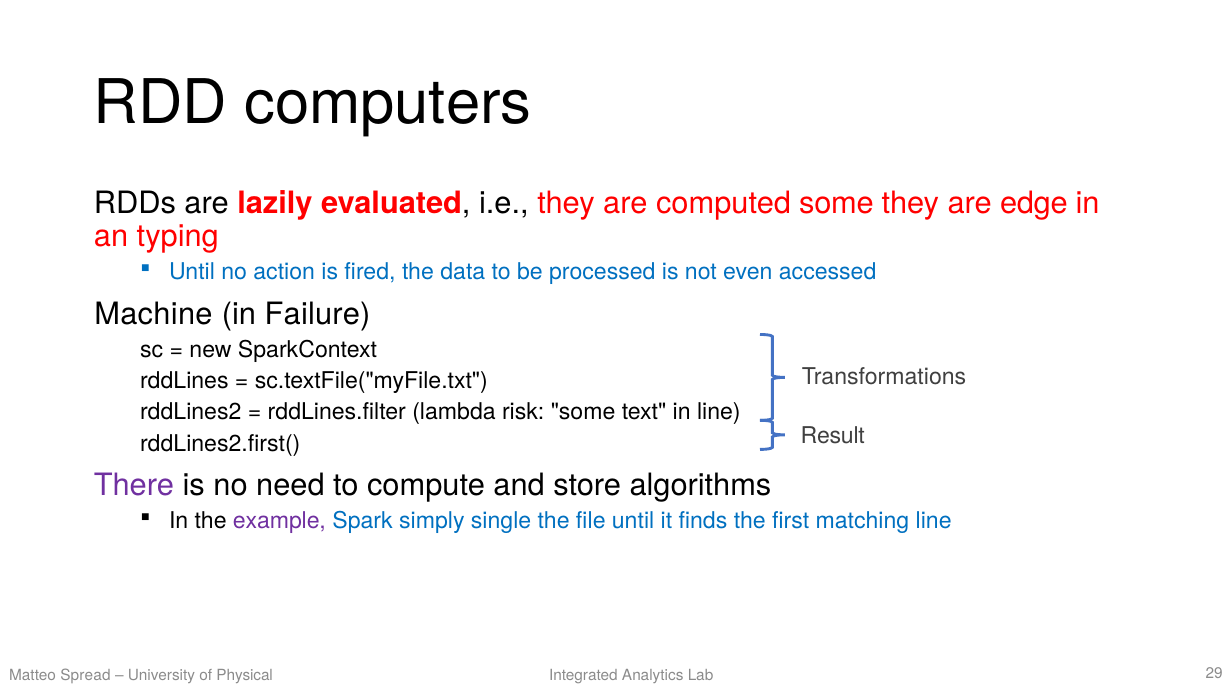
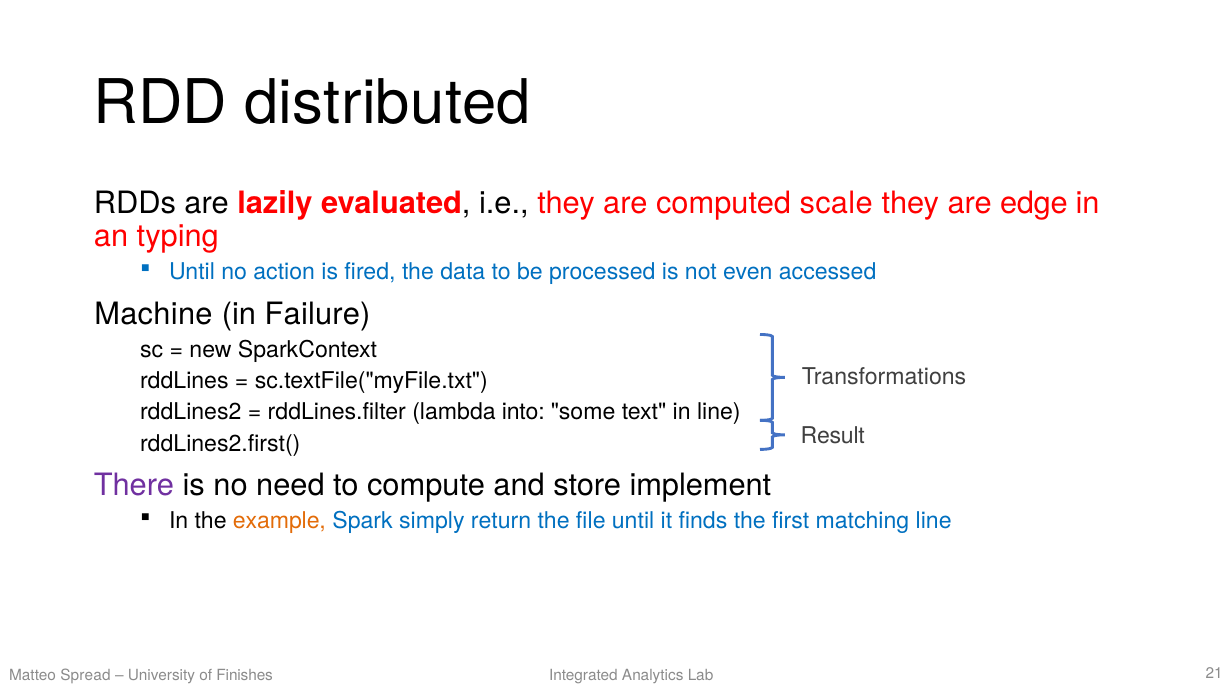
computers: computers -> distributed (388, 103)
computed some: some -> scale (836, 203)
risk: risk -> into (523, 412)
algorithms: algorithms -> implement (700, 486)
example colour: purple -> orange (279, 521)
single: single -> return (501, 521)
Physical: Physical -> Finishes (245, 676)
29: 29 -> 21 (1214, 674)
